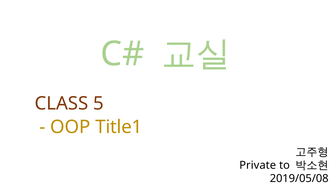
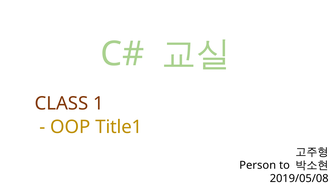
5: 5 -> 1 (99, 104)
Private: Private -> Person (258, 165)
